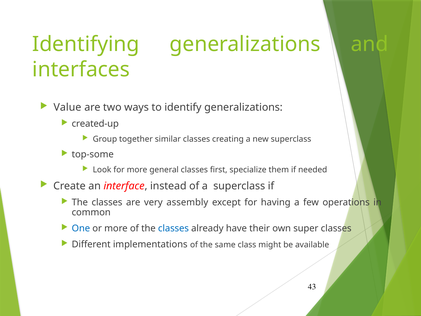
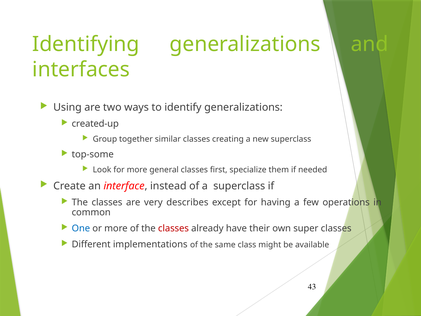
Value: Value -> Using (67, 107)
assembly: assembly -> describes (187, 202)
classes colour: blue -> red (173, 228)
